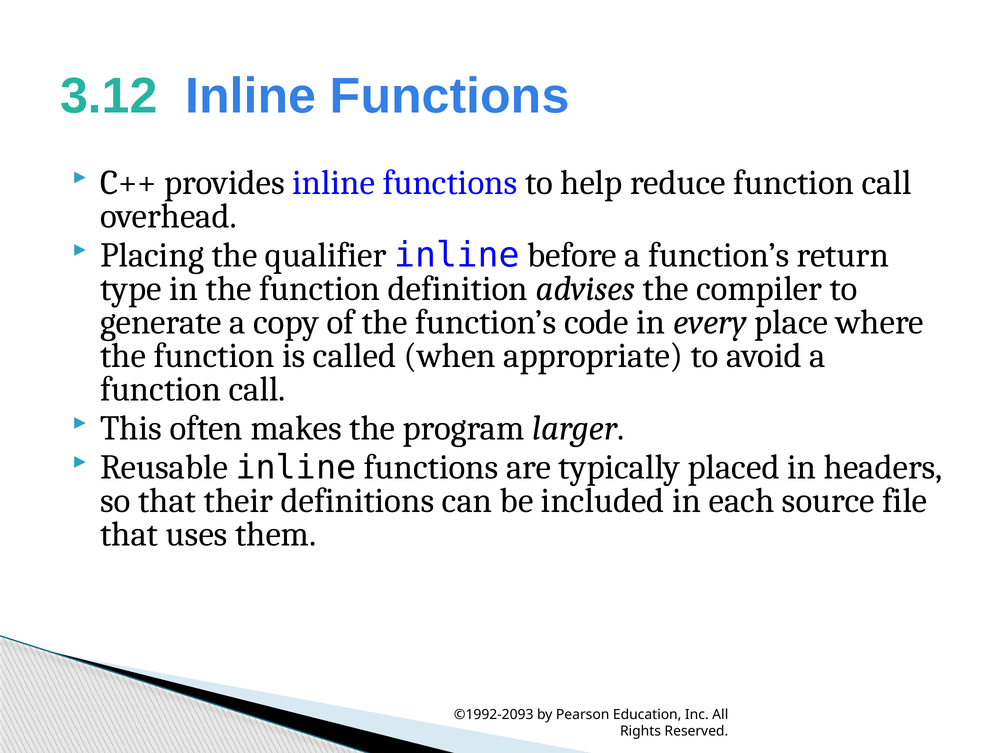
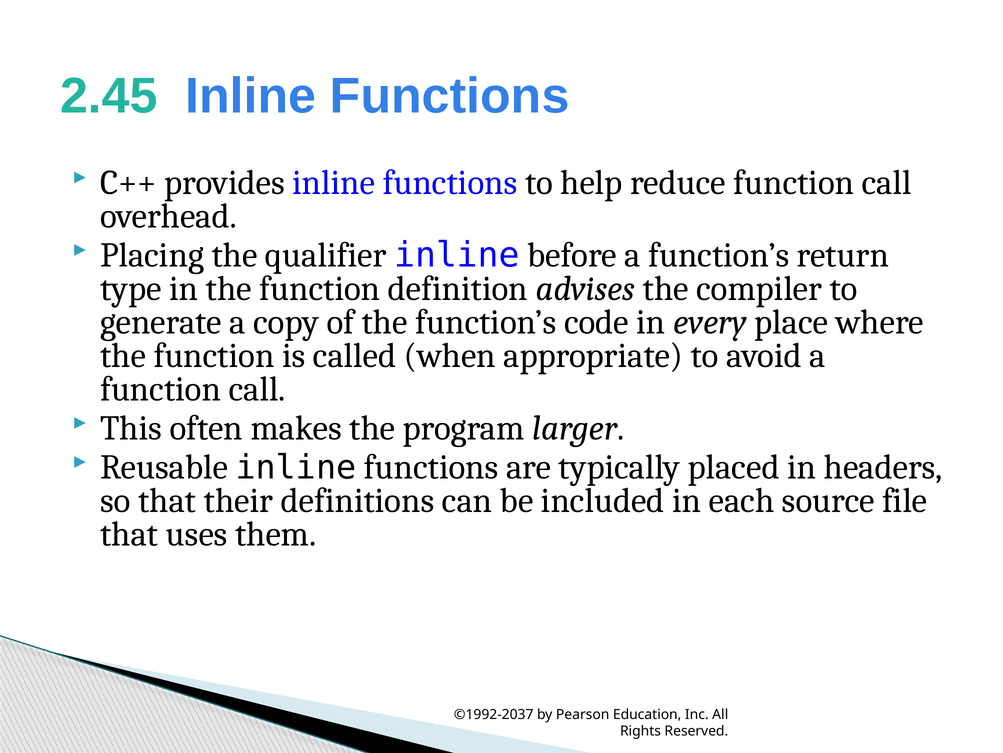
3.12: 3.12 -> 2.45 (109, 96)
©1992-2093: ©1992-2093 -> ©1992-2037 (494, 714)
